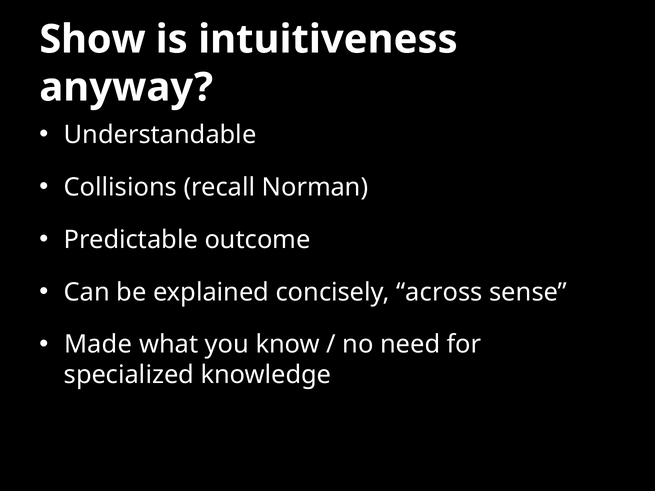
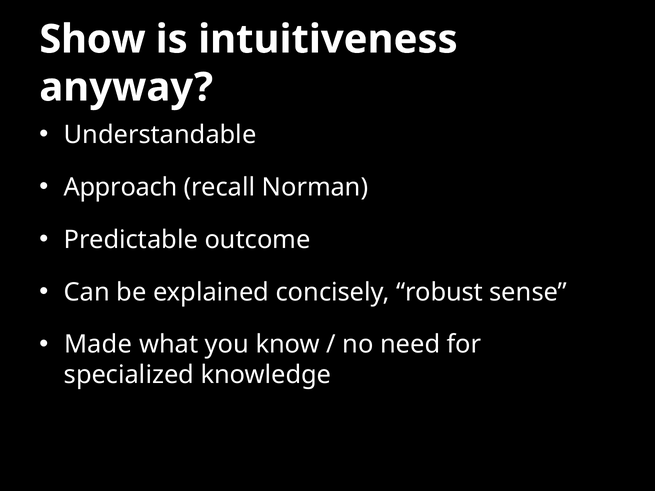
Collisions: Collisions -> Approach (121, 187)
across: across -> robust (440, 292)
